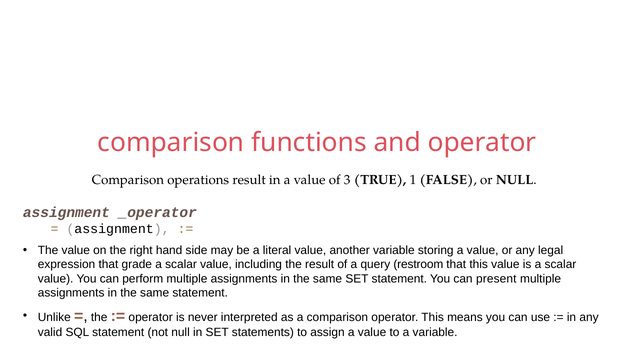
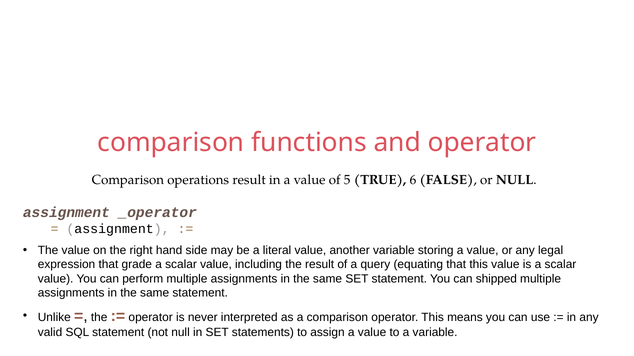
3: 3 -> 5 (347, 180)
1: 1 -> 6 (413, 180)
restroom: restroom -> equating (418, 265)
present: present -> shipped (496, 279)
